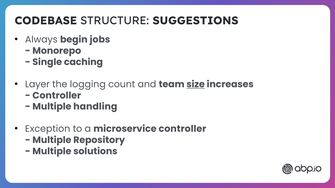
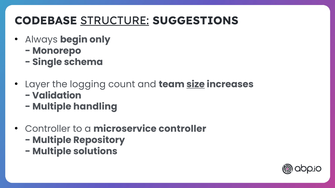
STRUCTURE underline: none -> present (115, 21)
jobs: jobs -> only (100, 40)
caching: caching -> schema (83, 62)
Controller: Controller -> Validation (57, 96)
Exception: Exception -> Controller (48, 129)
